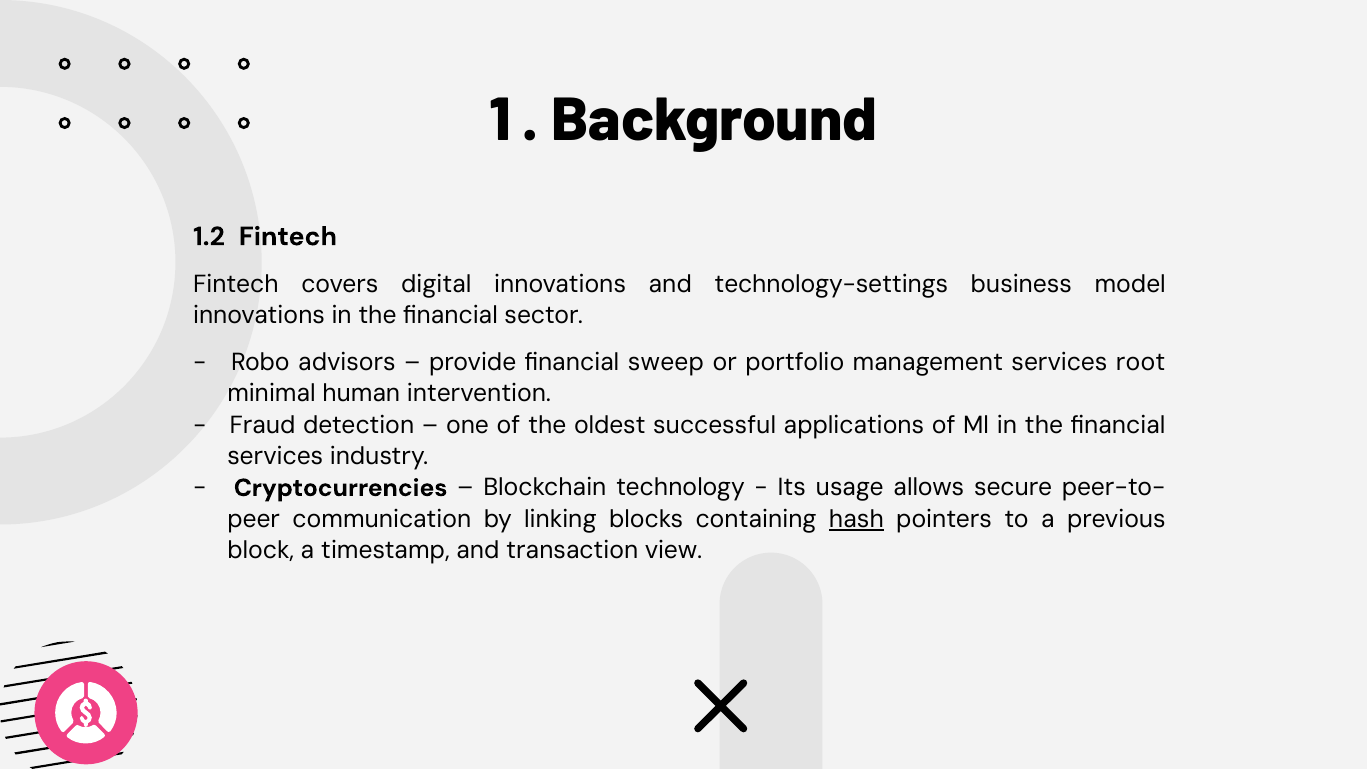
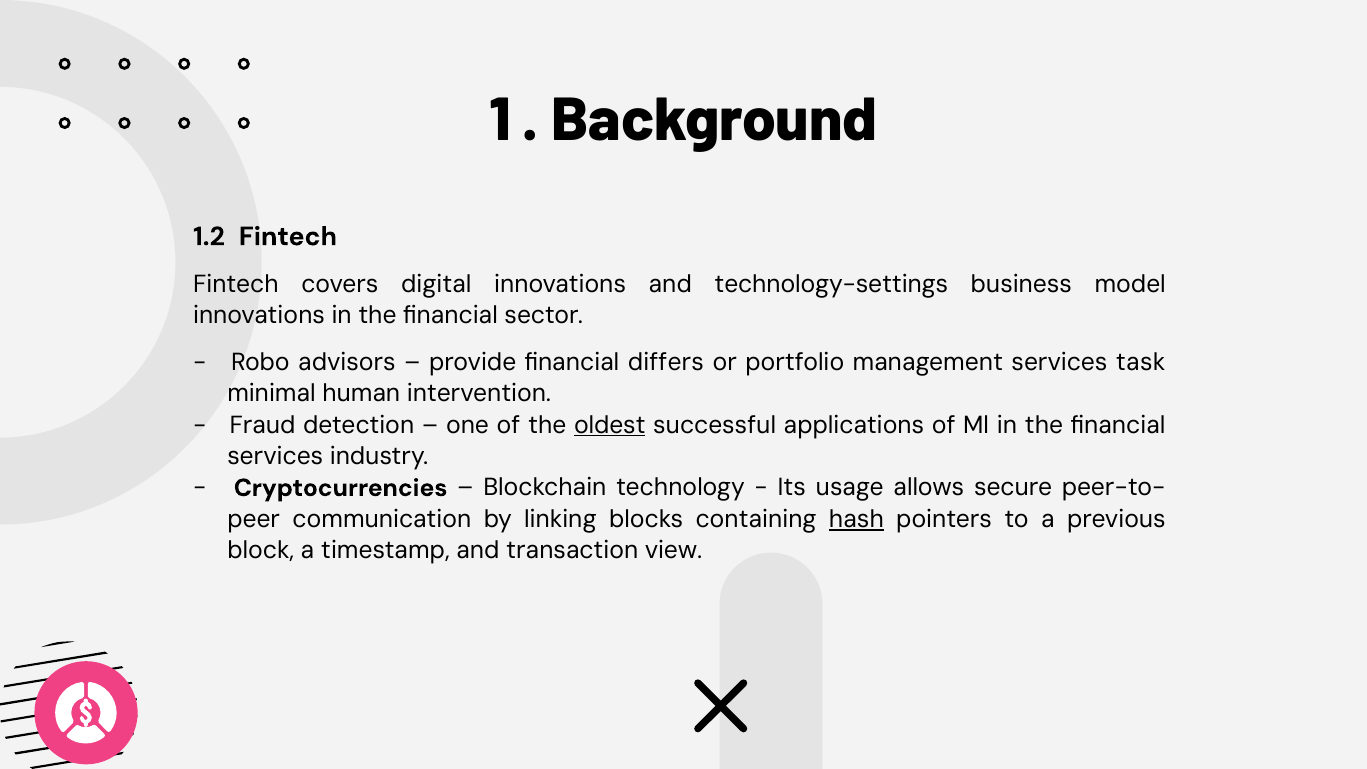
sweep: sweep -> differs (666, 362)
root: root -> task (1141, 362)
oldest underline: none -> present (610, 425)
